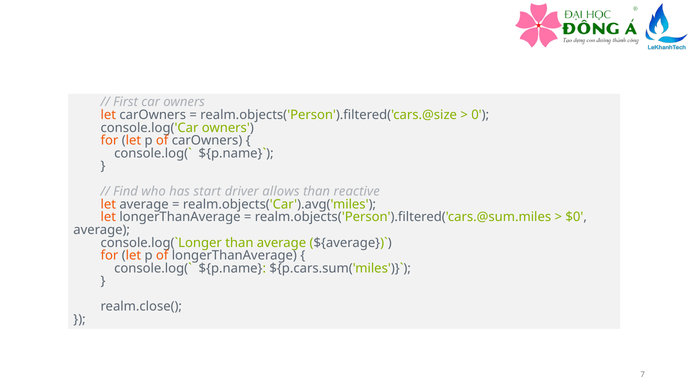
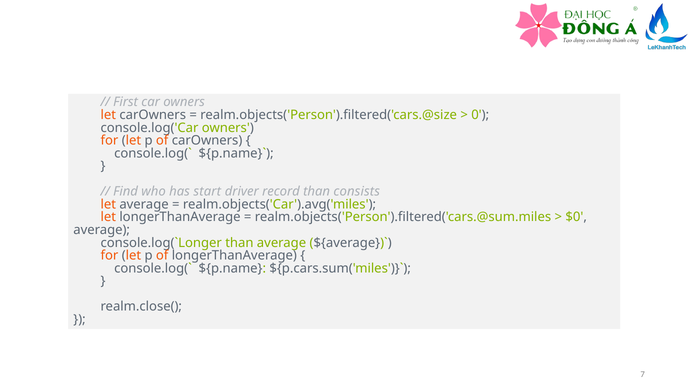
allows: allows -> record (281, 192)
reactive: reactive -> consists (357, 192)
